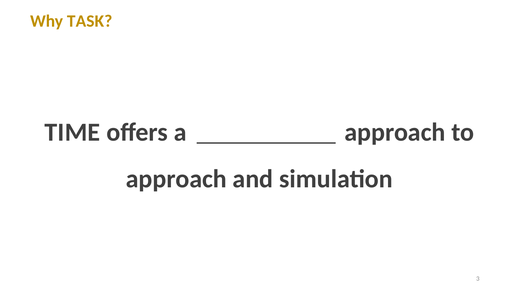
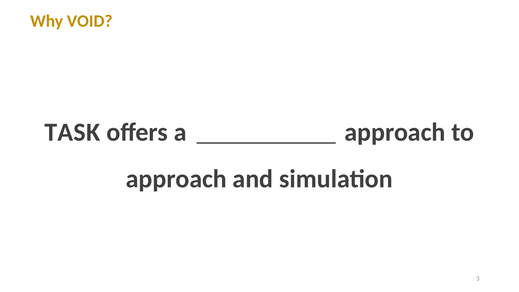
TASK: TASK -> VOID (90, 21)
TIME: TIME -> TASK (72, 132)
